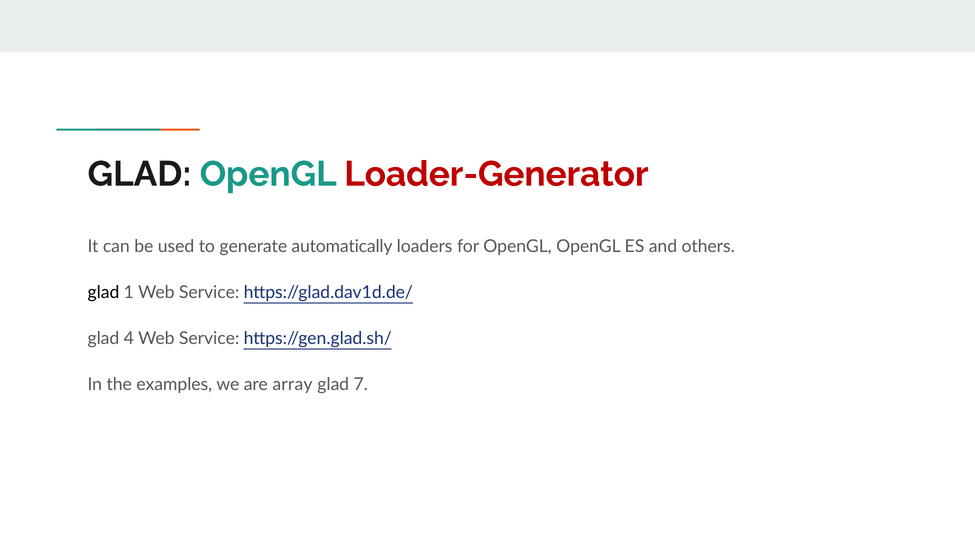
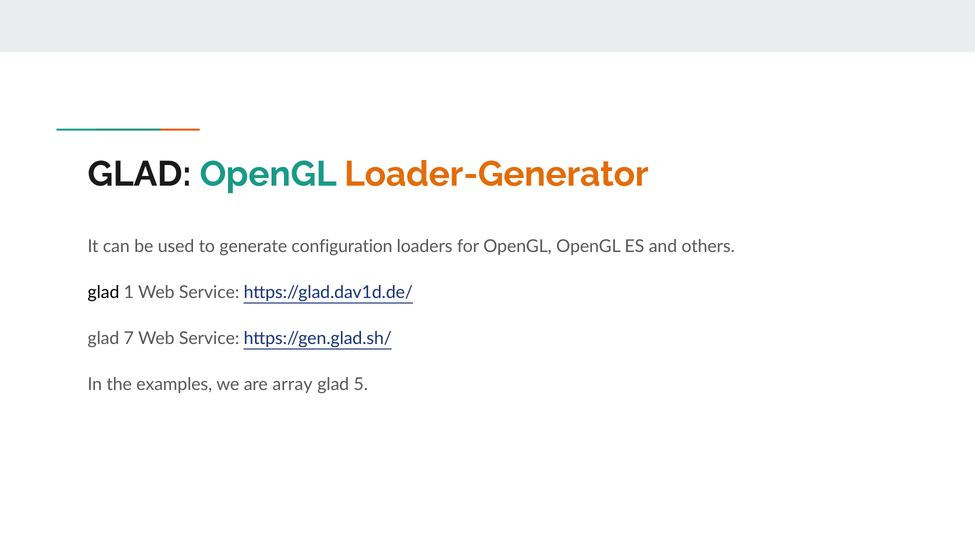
Loader-Generator colour: red -> orange (496, 174)
automatically: automatically -> configuration (342, 246)
4: 4 -> 7 (129, 338)
7: 7 -> 5 (361, 384)
